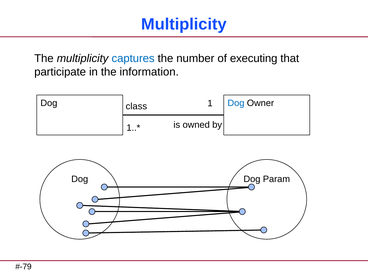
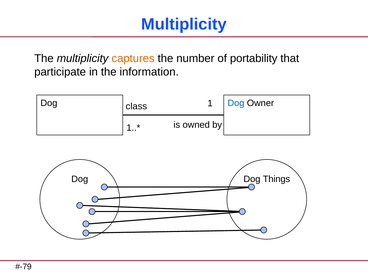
captures colour: blue -> orange (133, 58)
executing: executing -> portability (254, 58)
Param: Param -> Things (276, 179)
